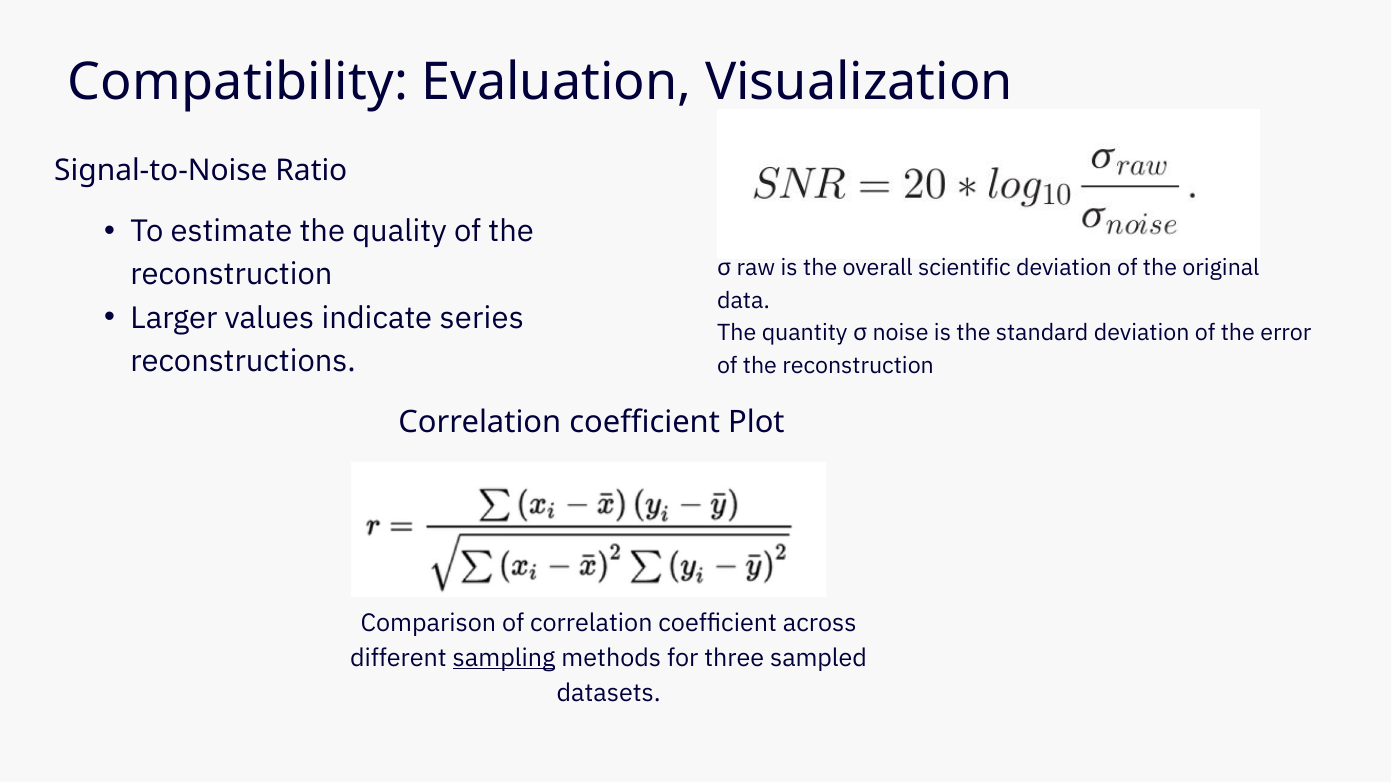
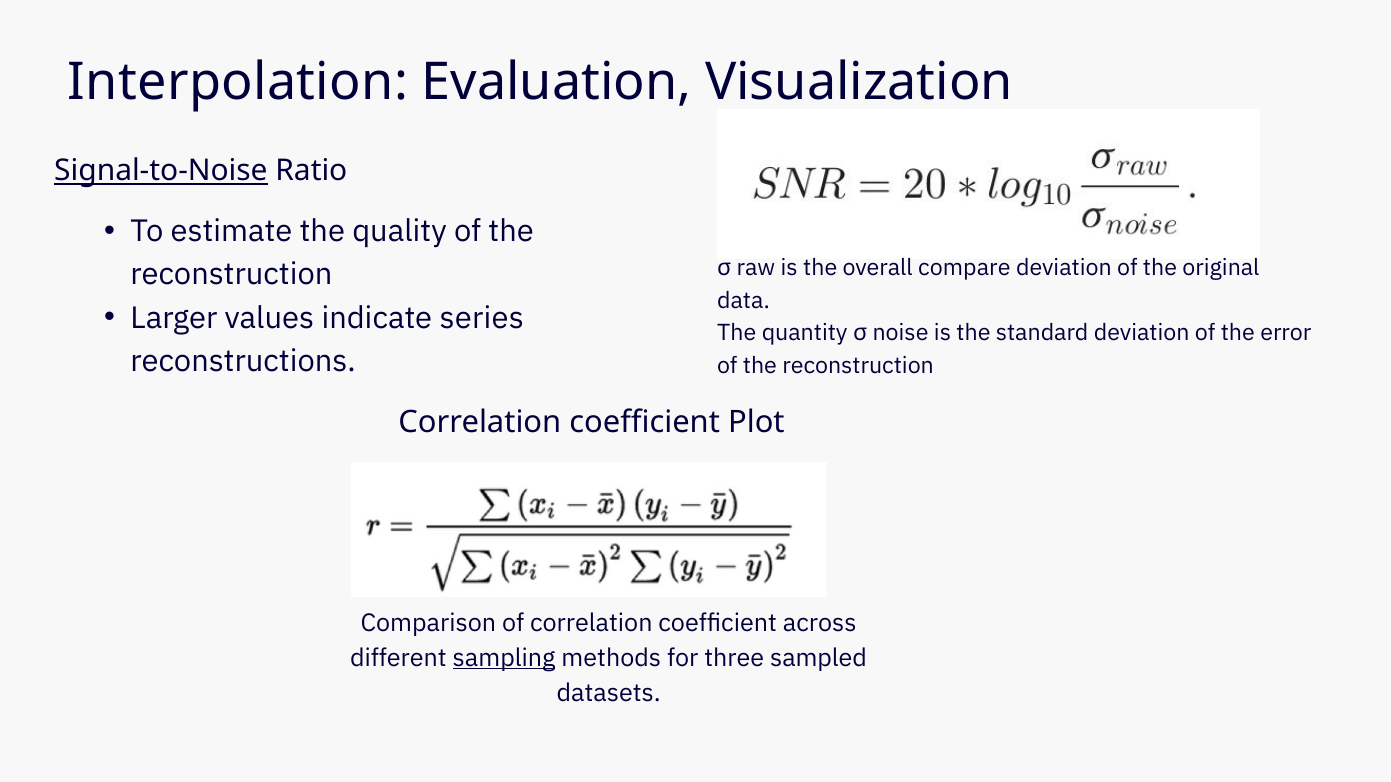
Compatibility: Compatibility -> Interpolation (238, 82)
Signal-to-Noise underline: none -> present (161, 171)
scientific: scientific -> compare (964, 268)
